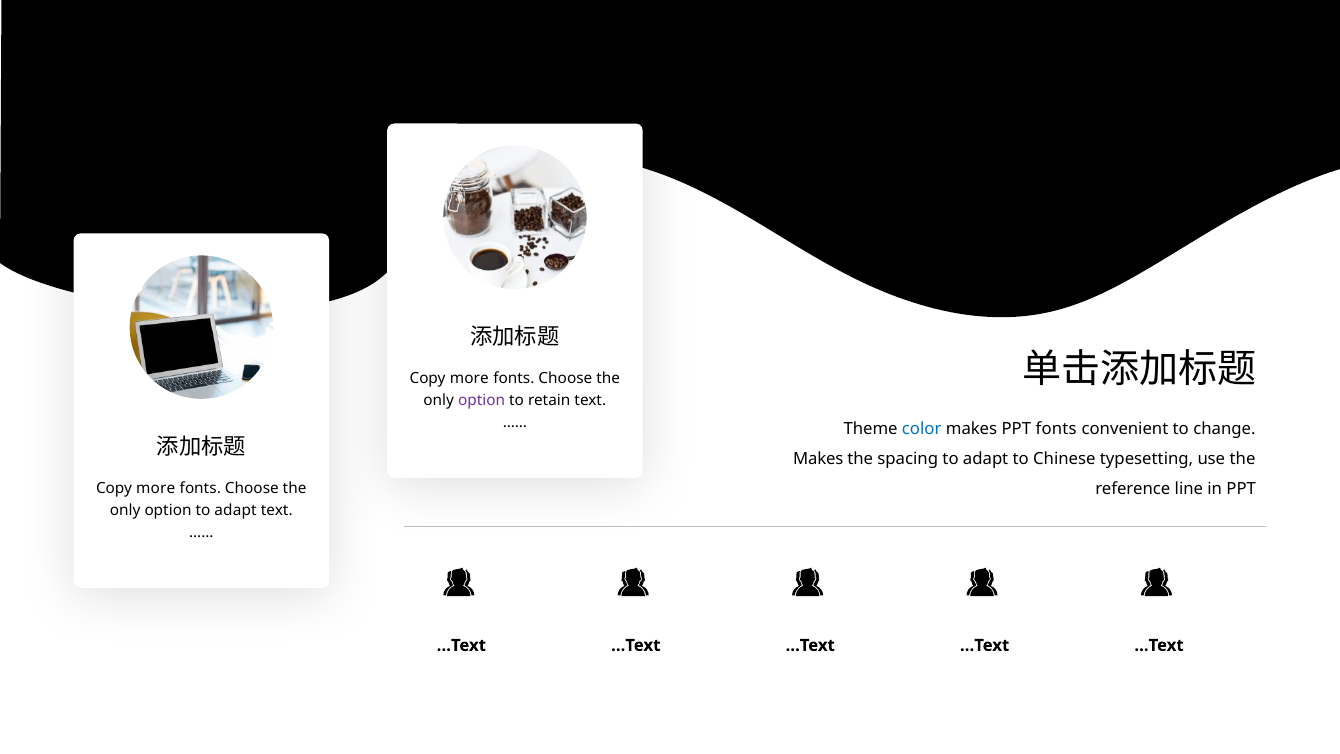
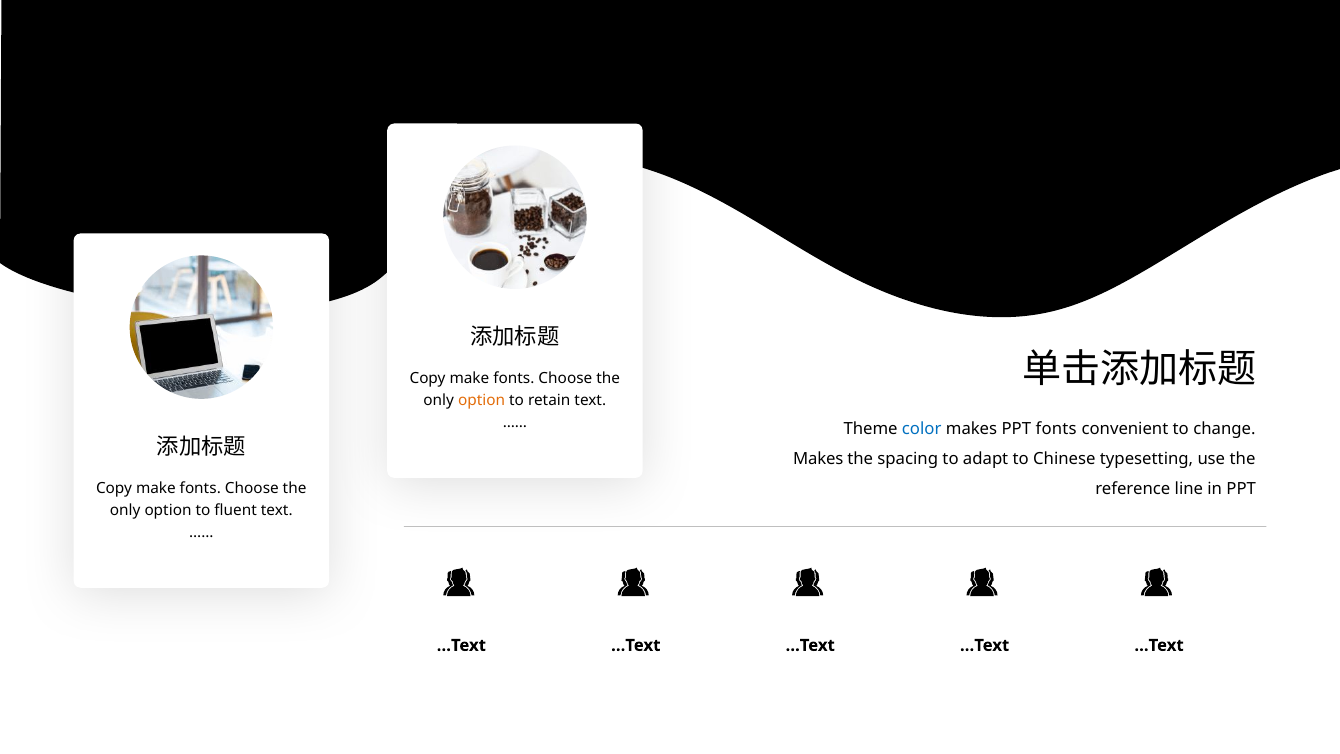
more: more -> make (469, 378)
option colour: purple -> orange (482, 401)
more: more -> make (156, 488)
option to adapt: adapt -> fluent (236, 510)
